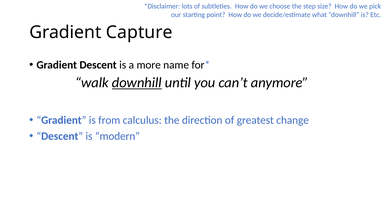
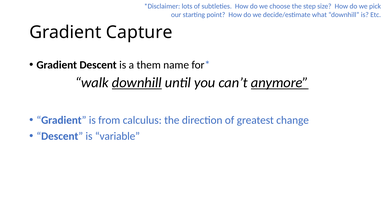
more: more -> them (149, 65)
anymore underline: none -> present (280, 83)
modern: modern -> variable (117, 136)
